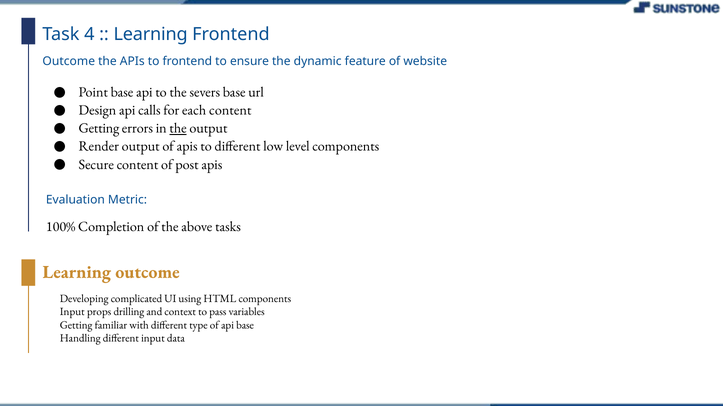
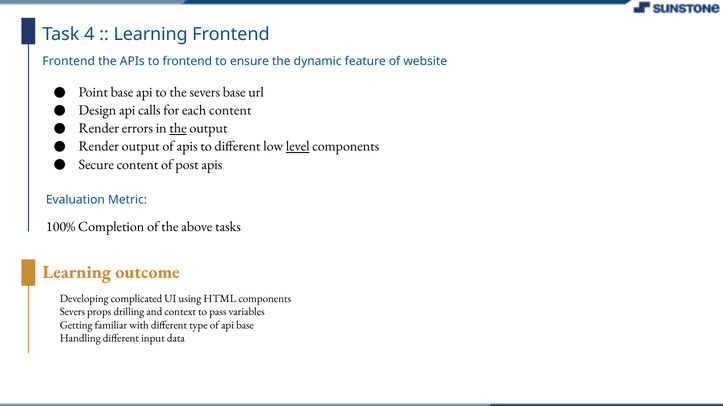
Outcome: Outcome -> Frontend (69, 61)
Getting: Getting -> Render (99, 129)
level underline: none -> present (298, 147)
Input: Input -> Severs (72, 312)
